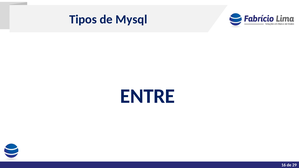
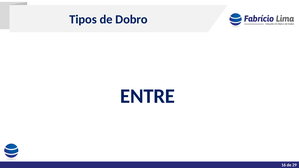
Mysql: Mysql -> Dobro (132, 19)
